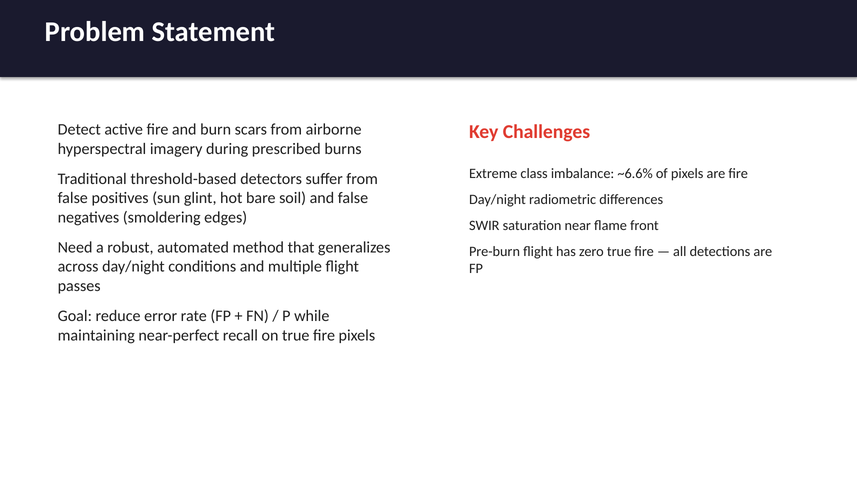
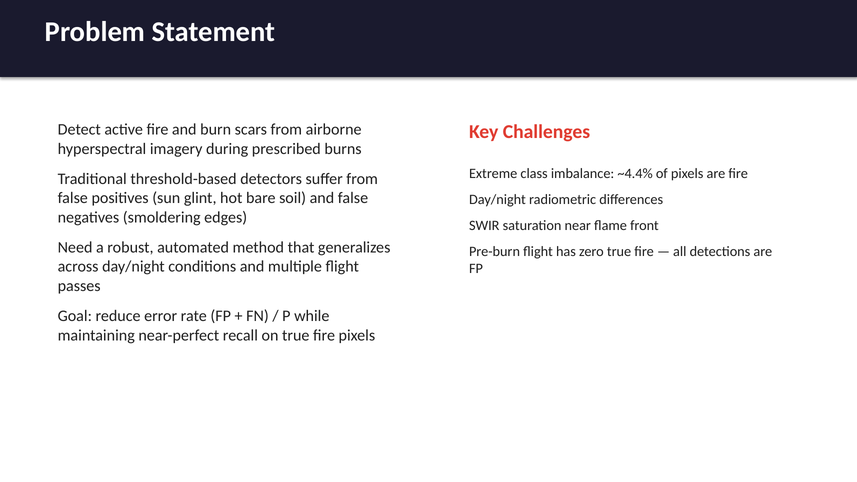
~6.6%: ~6.6% -> ~4.4% (635, 173)
